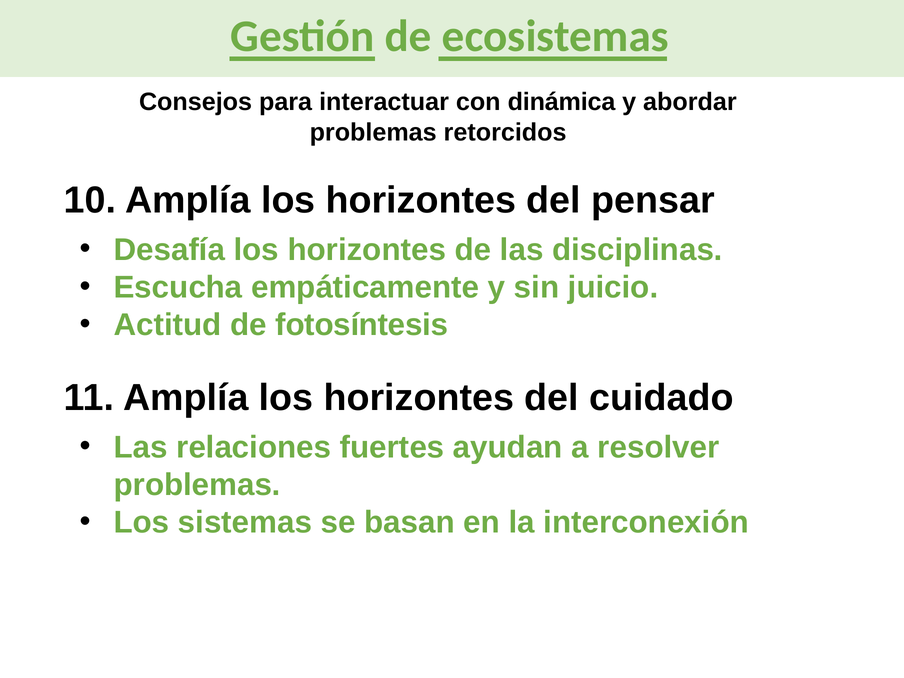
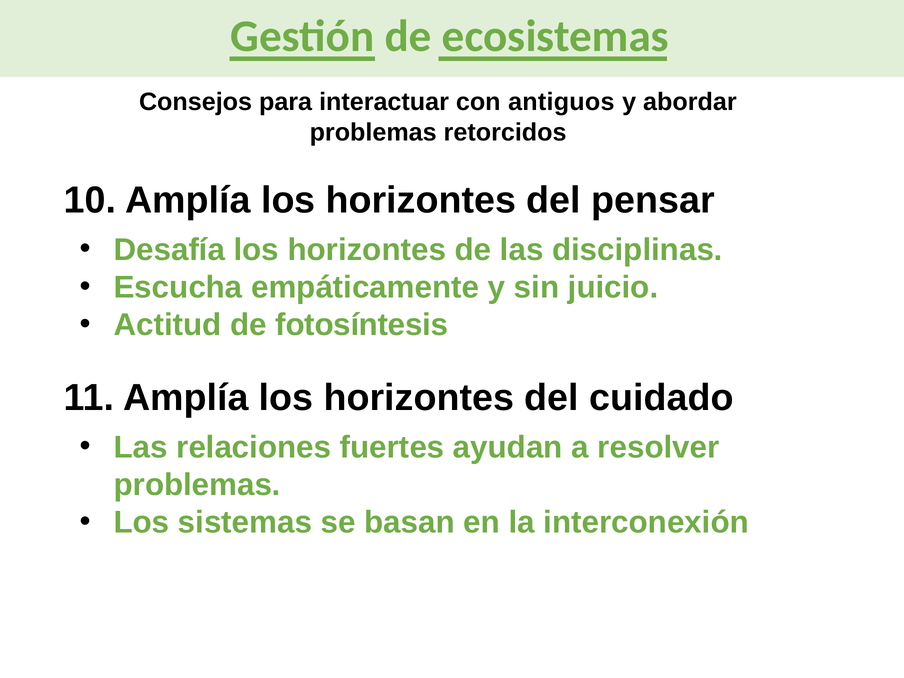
dinámica: dinámica -> antiguos (561, 102)
